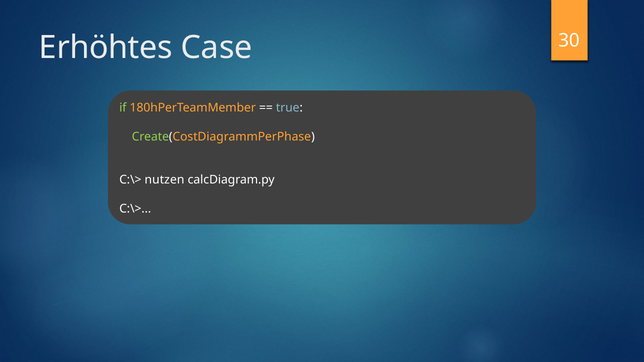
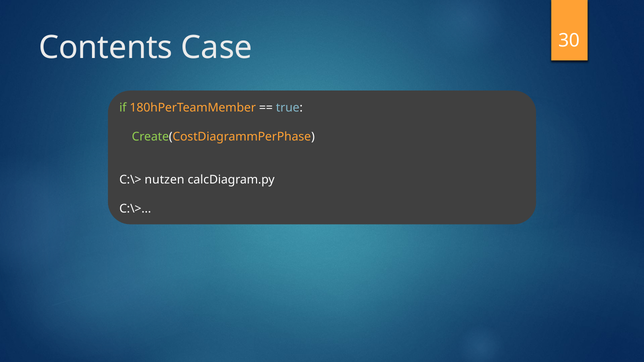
Erhöhtes: Erhöhtes -> Contents (106, 48)
